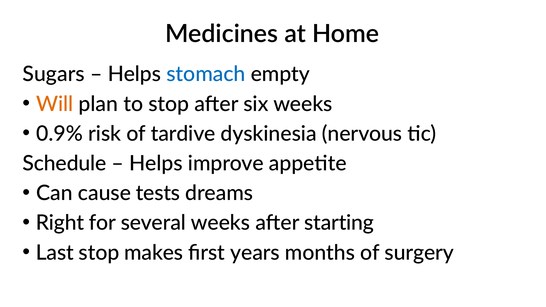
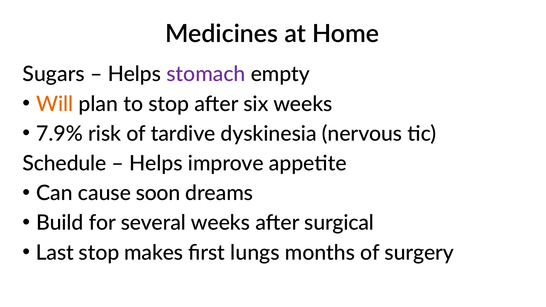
stomach colour: blue -> purple (206, 74)
0.9%: 0.9% -> 7.9% (59, 134)
tests: tests -> soon (158, 193)
Right: Right -> Build (60, 223)
starting: starting -> surgical (339, 223)
years: years -> lungs (255, 253)
